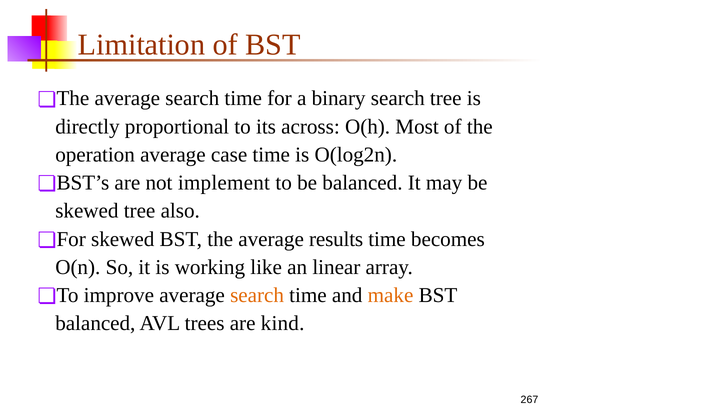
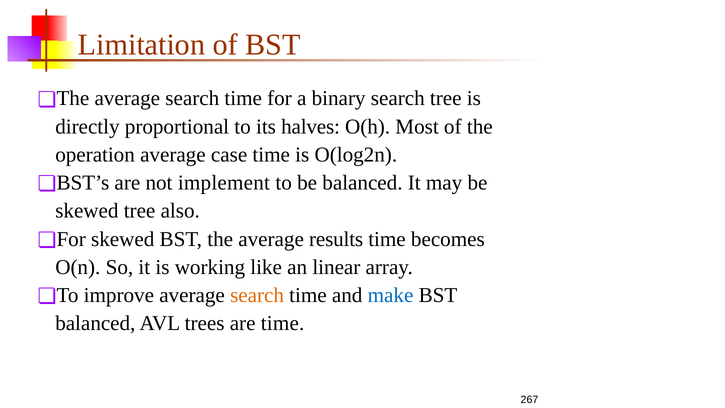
across: across -> halves (311, 127)
make colour: orange -> blue (391, 295)
are kind: kind -> time (283, 323)
